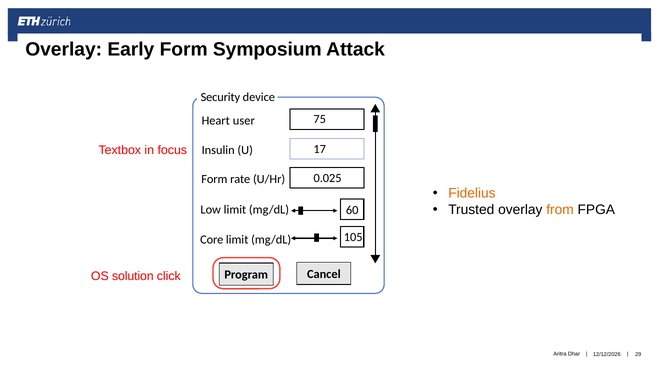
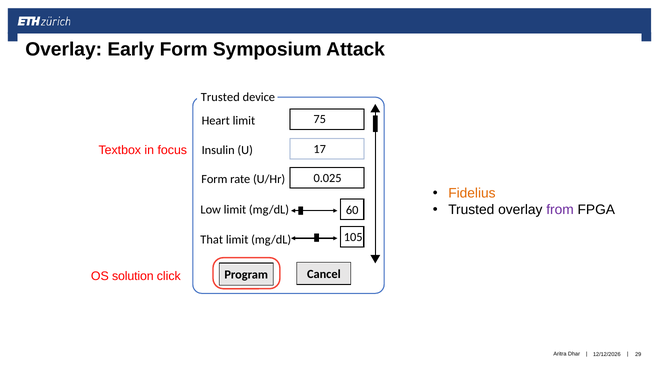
Security: Security -> Trusted (220, 97)
Heart user: user -> limit (244, 120)
from colour: orange -> purple (560, 210)
Core: Core -> That (212, 240)
